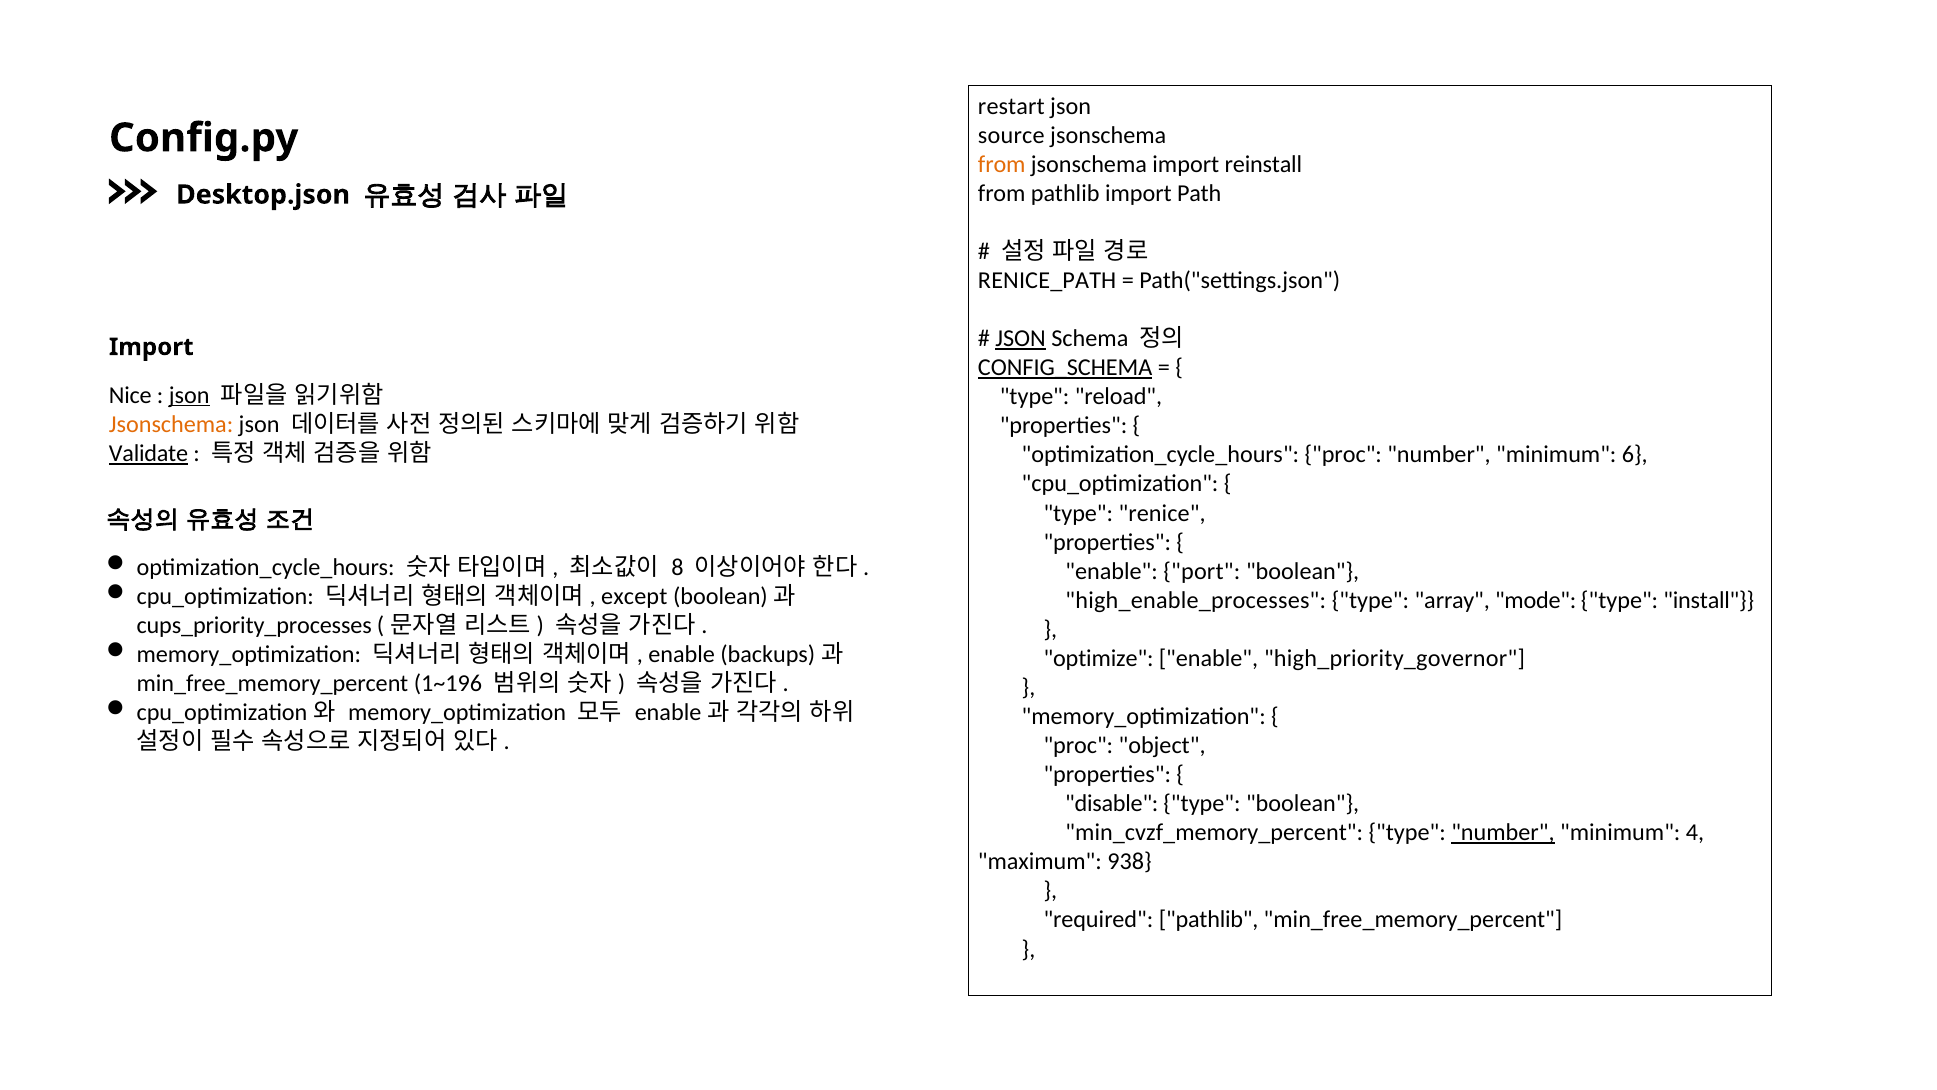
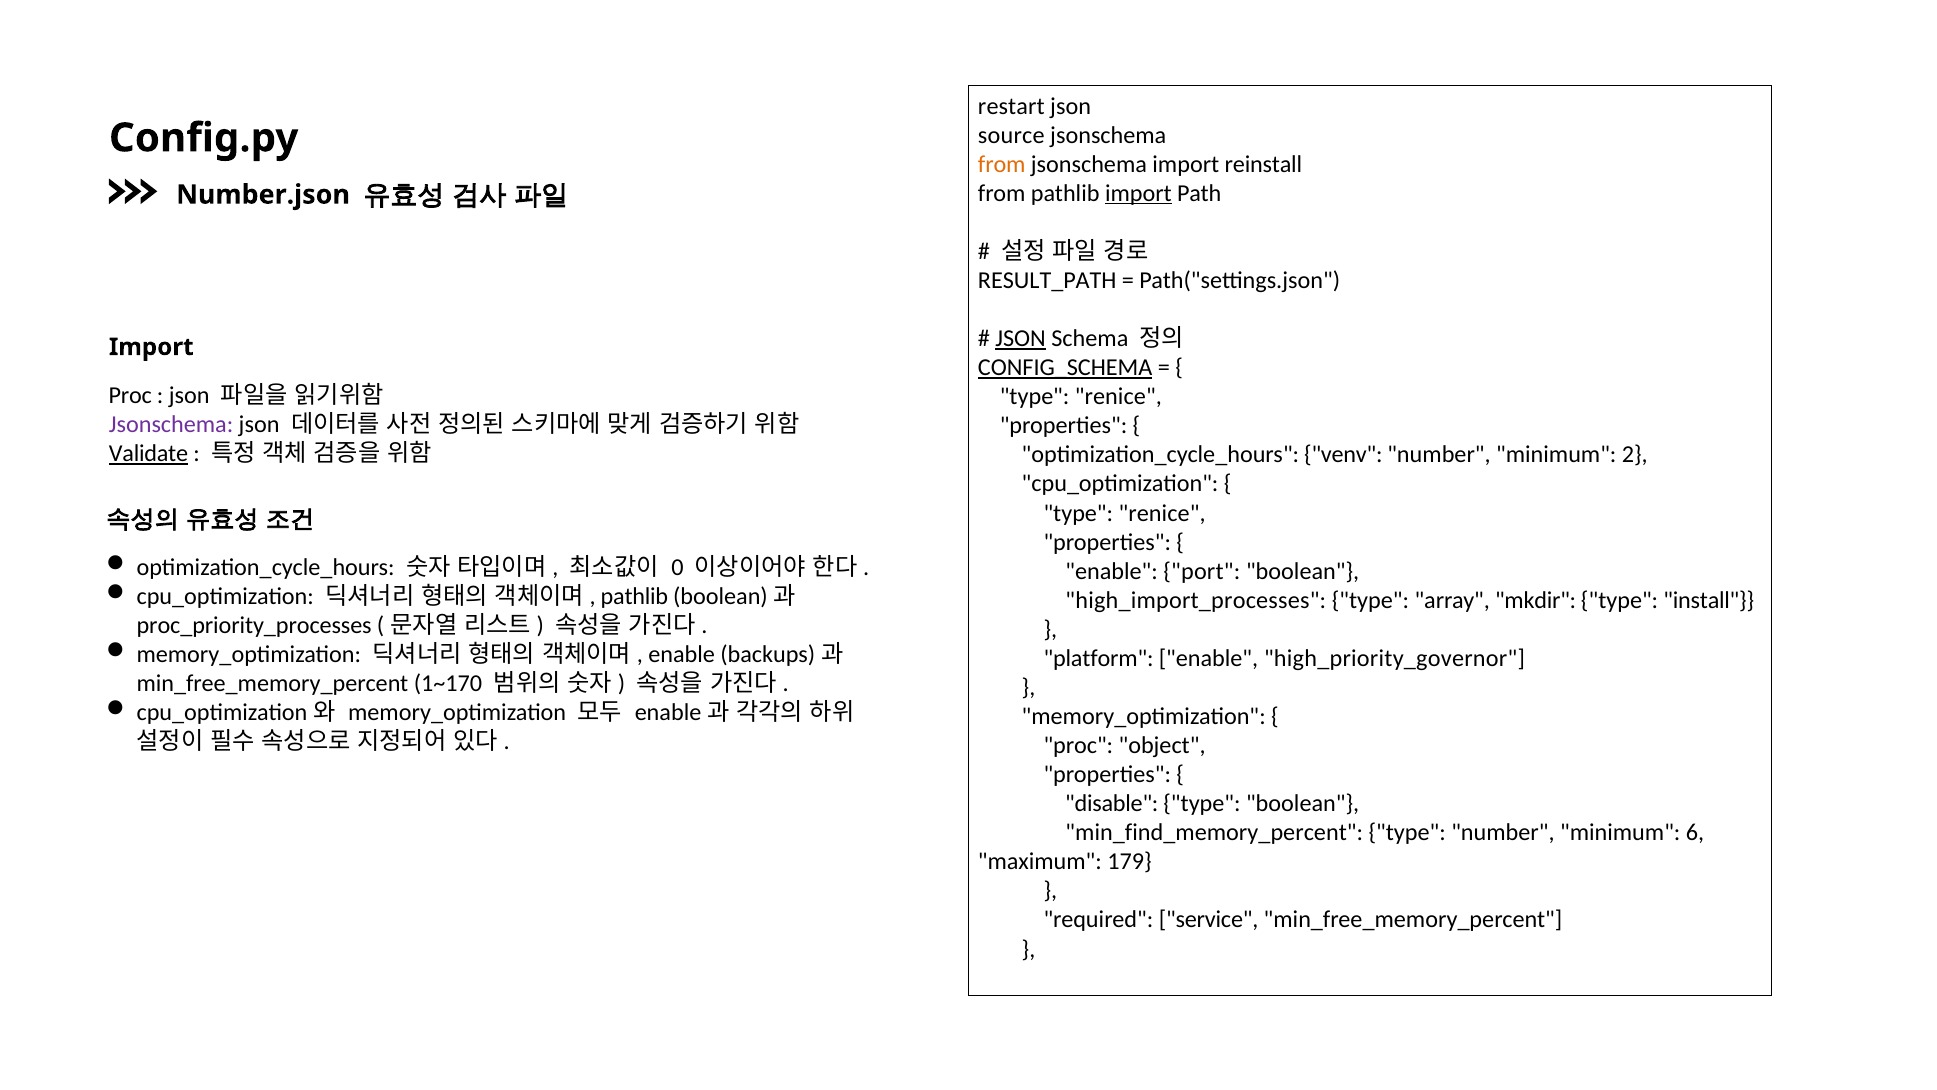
import underline: none -> present (1138, 193)
Desktop.json: Desktop.json -> Number.json (263, 195)
RENICE_PATH: RENICE_PATH -> RESULT_PATH (1047, 280)
Nice: Nice -> Proc (130, 395)
json underline: present -> none (189, 395)
reload: reload -> renice (1118, 397)
Jsonschema colour: orange -> purple (171, 424)
optimization_cycle_hours proc: proc -> venv (1343, 455)
6: 6 -> 2 (1635, 455)
8: 8 -> 0 (677, 567)
except: except -> pathlib (634, 596)
high_enable_processes: high_enable_processes -> high_import_processes (1196, 600)
mode: mode -> mkdir (1536, 600)
cups_priority_processes: cups_priority_processes -> proc_priority_processes (254, 625)
optimize: optimize -> platform (1099, 658)
1~196: 1~196 -> 1~170 (448, 683)
min_cvzf_memory_percent: min_cvzf_memory_percent -> min_find_memory_percent (1214, 832)
number underline: present -> none (1503, 832)
4: 4 -> 6 (1695, 832)
938: 938 -> 179 (1130, 862)
required pathlib: pathlib -> service (1209, 920)
